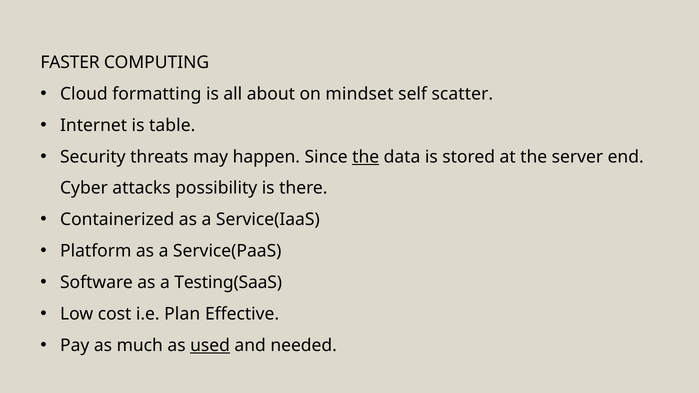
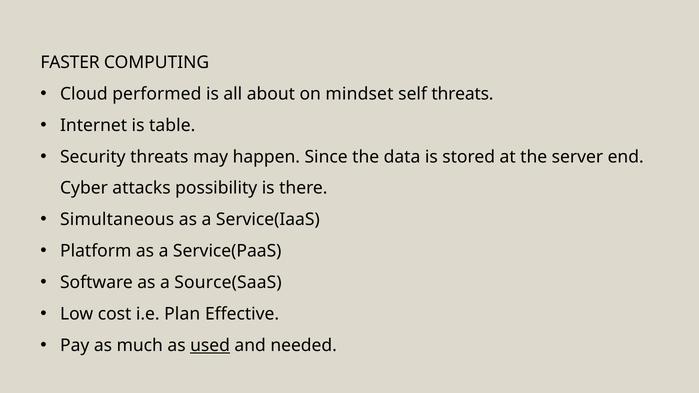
formatting: formatting -> performed (157, 94)
self scatter: scatter -> threats (462, 94)
the underline: present -> none (366, 157)
Containerized: Containerized -> Simultaneous (117, 220)
Testing(SaaS: Testing(SaaS -> Source(SaaS (228, 283)
